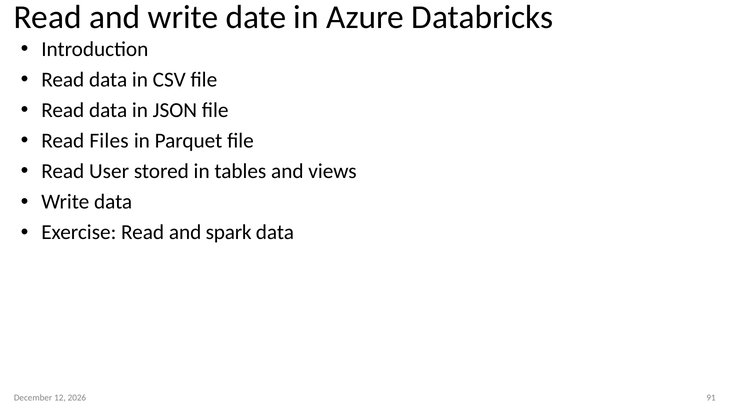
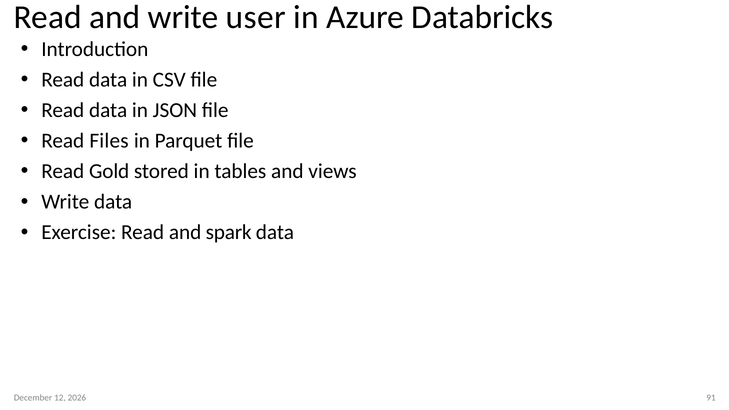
date: date -> user (256, 17)
User: User -> Gold (109, 171)
